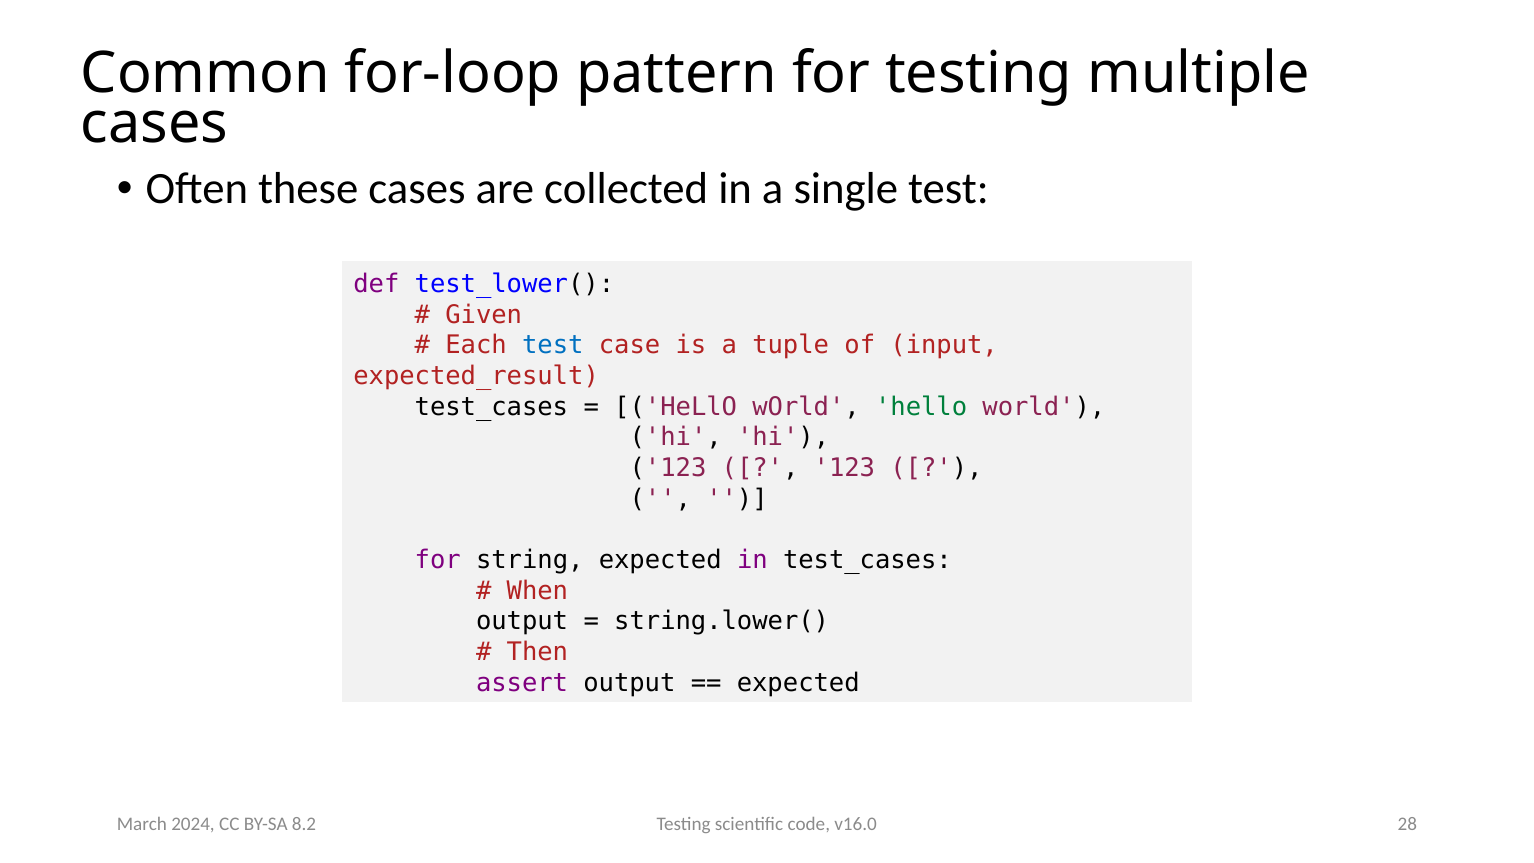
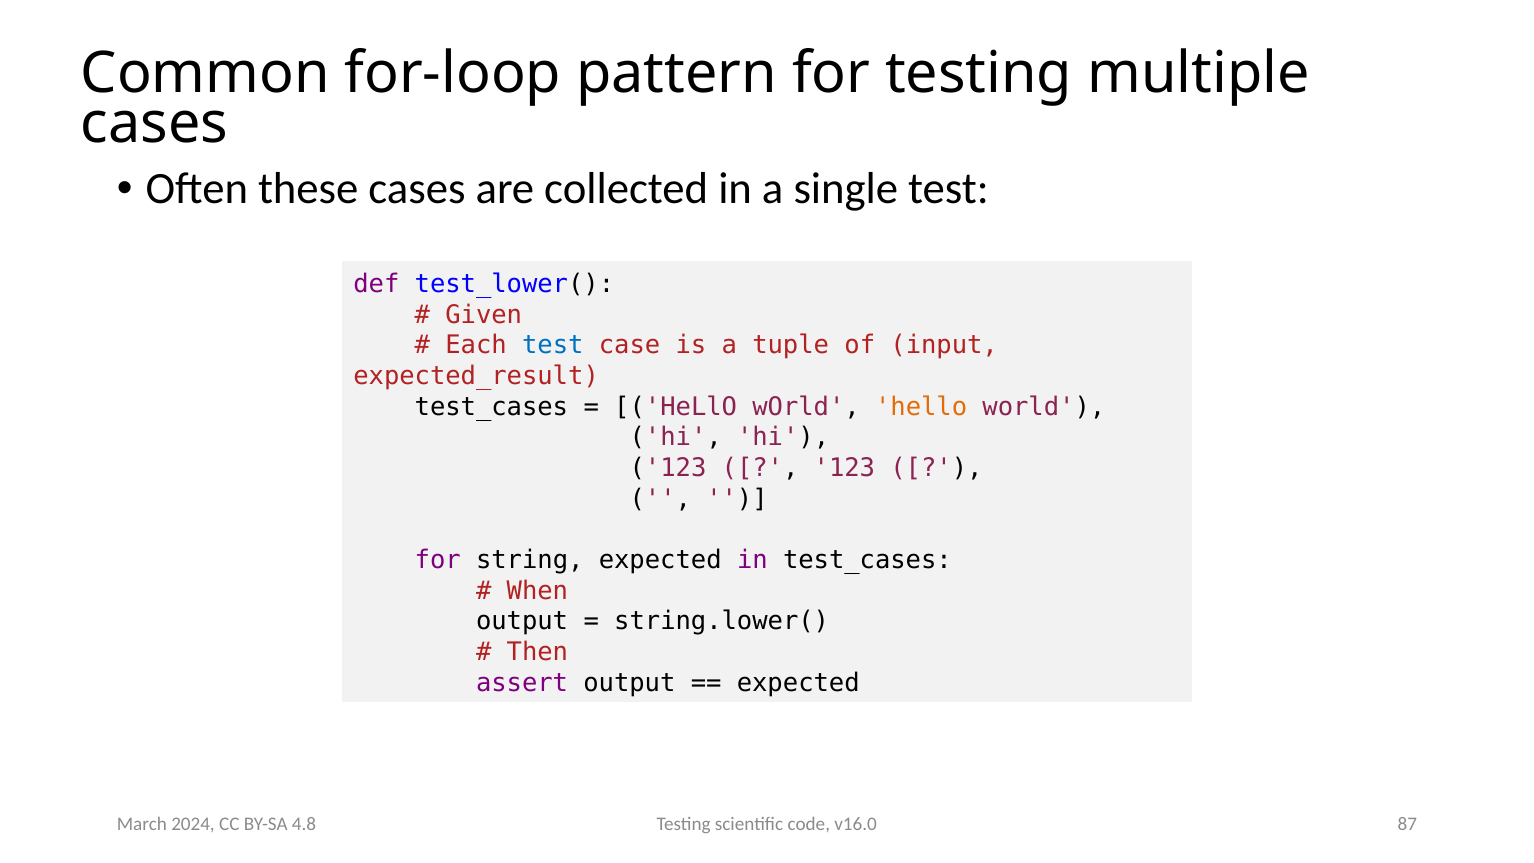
hello colour: green -> orange (921, 407)
28: 28 -> 87 (1407, 824)
8.2: 8.2 -> 4.8 (304, 824)
